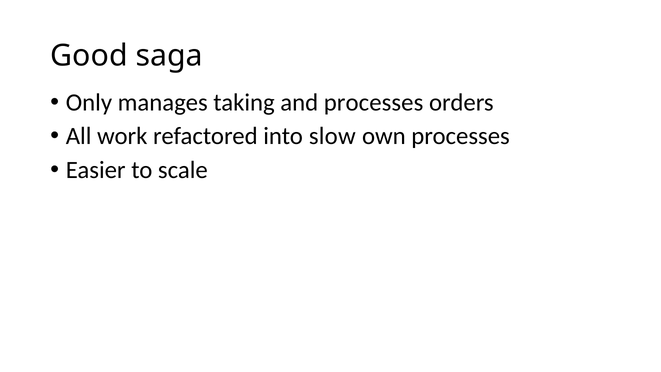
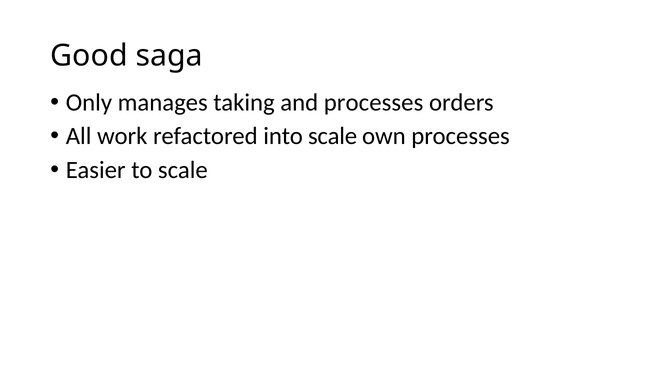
into slow: slow -> scale (333, 136)
